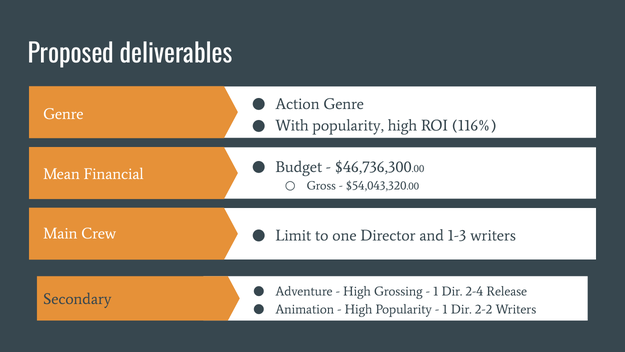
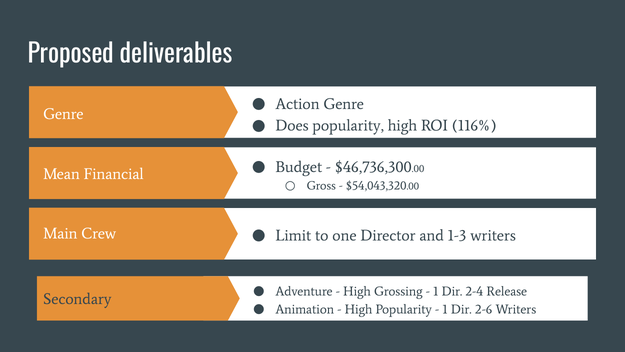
With: With -> Does (292, 126)
2-2: 2-2 -> 2-6 (484, 309)
